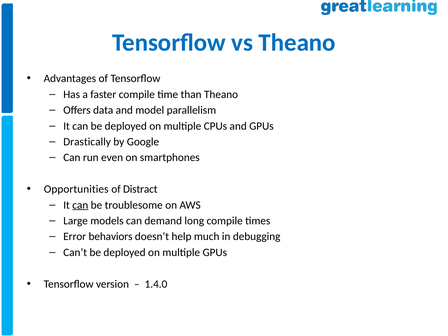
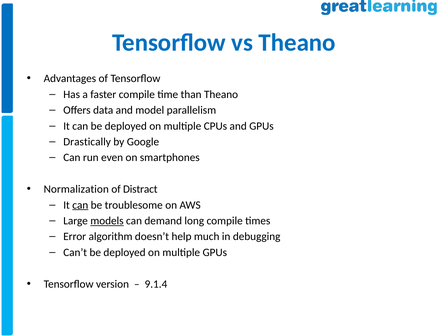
Opportunities: Opportunities -> Normalization (76, 189)
models underline: none -> present (107, 221)
behaviors: behaviors -> algorithm (111, 237)
1.4.0: 1.4.0 -> 9.1.4 (156, 284)
